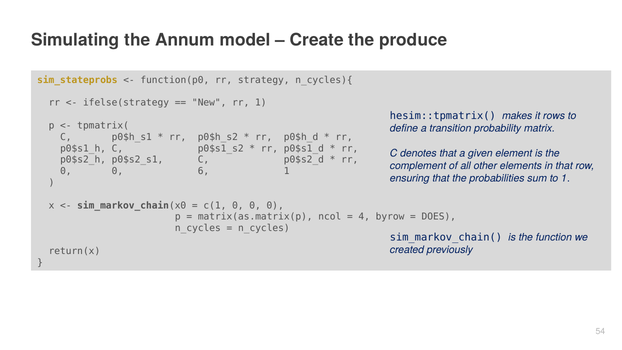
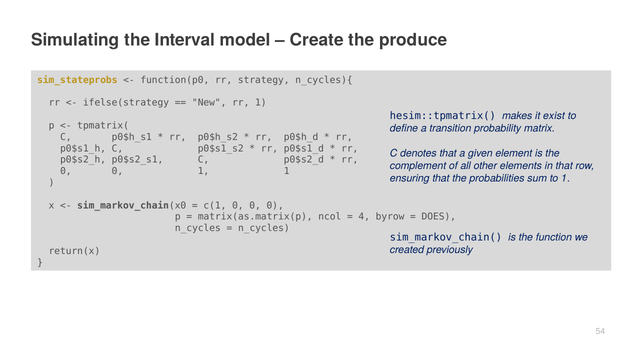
Annum: Annum -> Interval (185, 40)
rows: rows -> exist (554, 116)
0 6: 6 -> 1 (203, 171)
